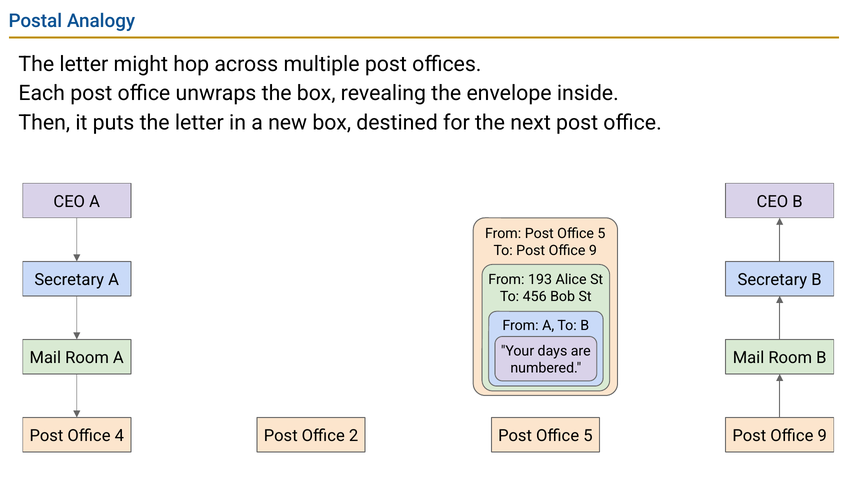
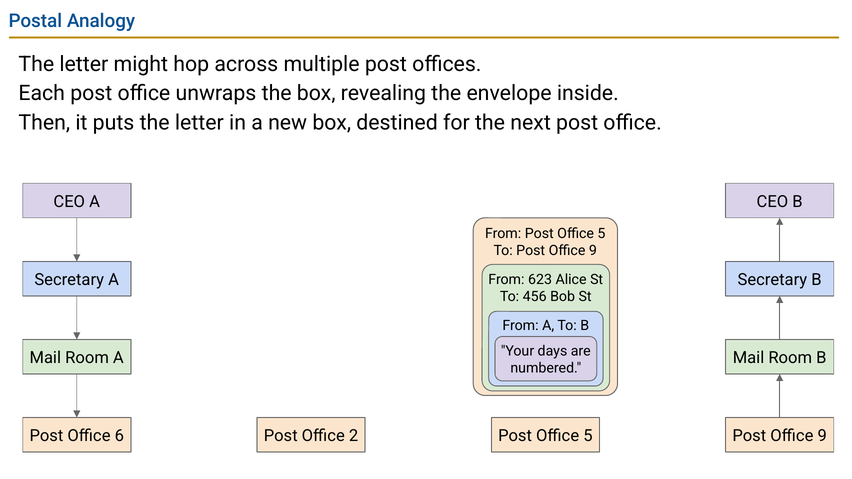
193: 193 -> 623 (540, 280)
4: 4 -> 6 (119, 436)
